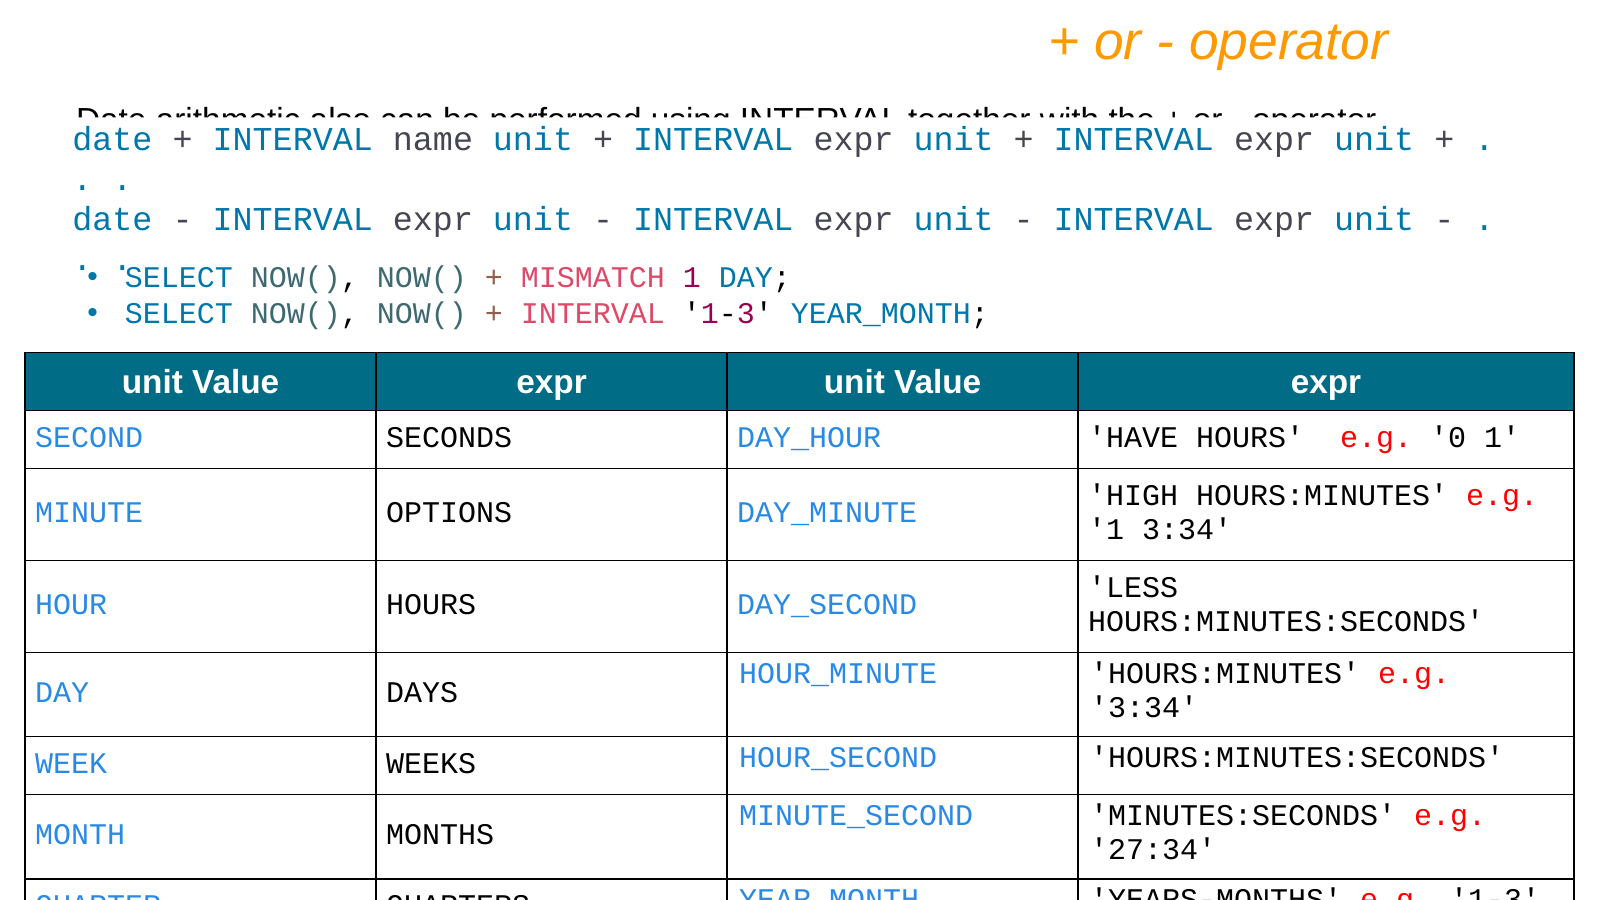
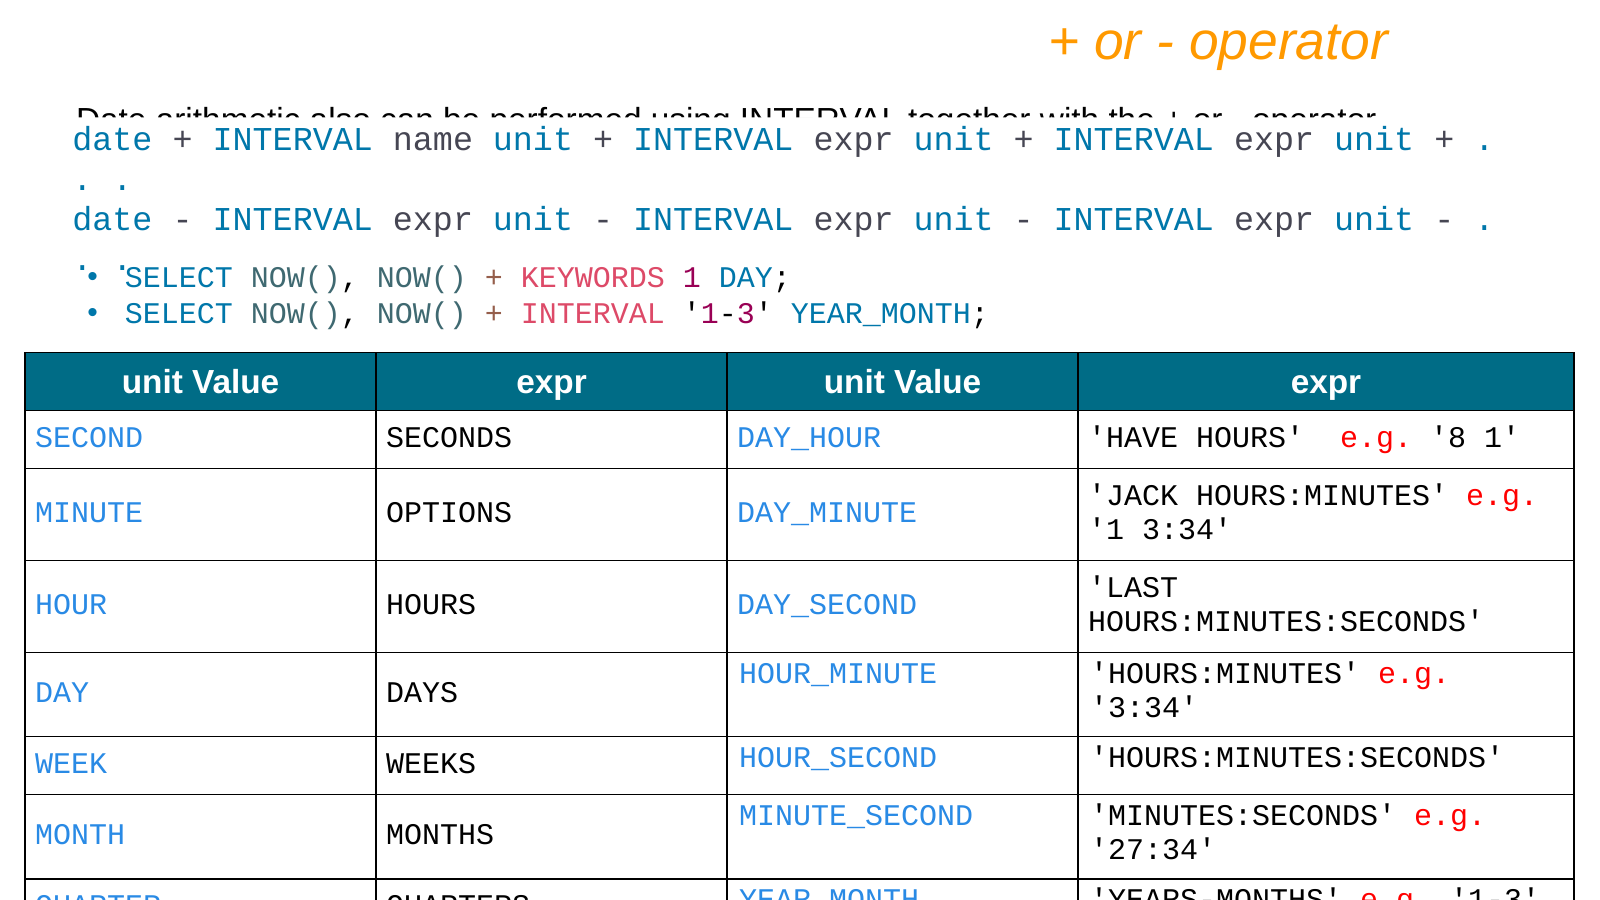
MISMATCH: MISMATCH -> KEYWORDS (593, 278)
0: 0 -> 8 (1448, 438)
HIGH: HIGH -> JACK (1133, 496)
LESS: LESS -> LAST (1133, 588)
